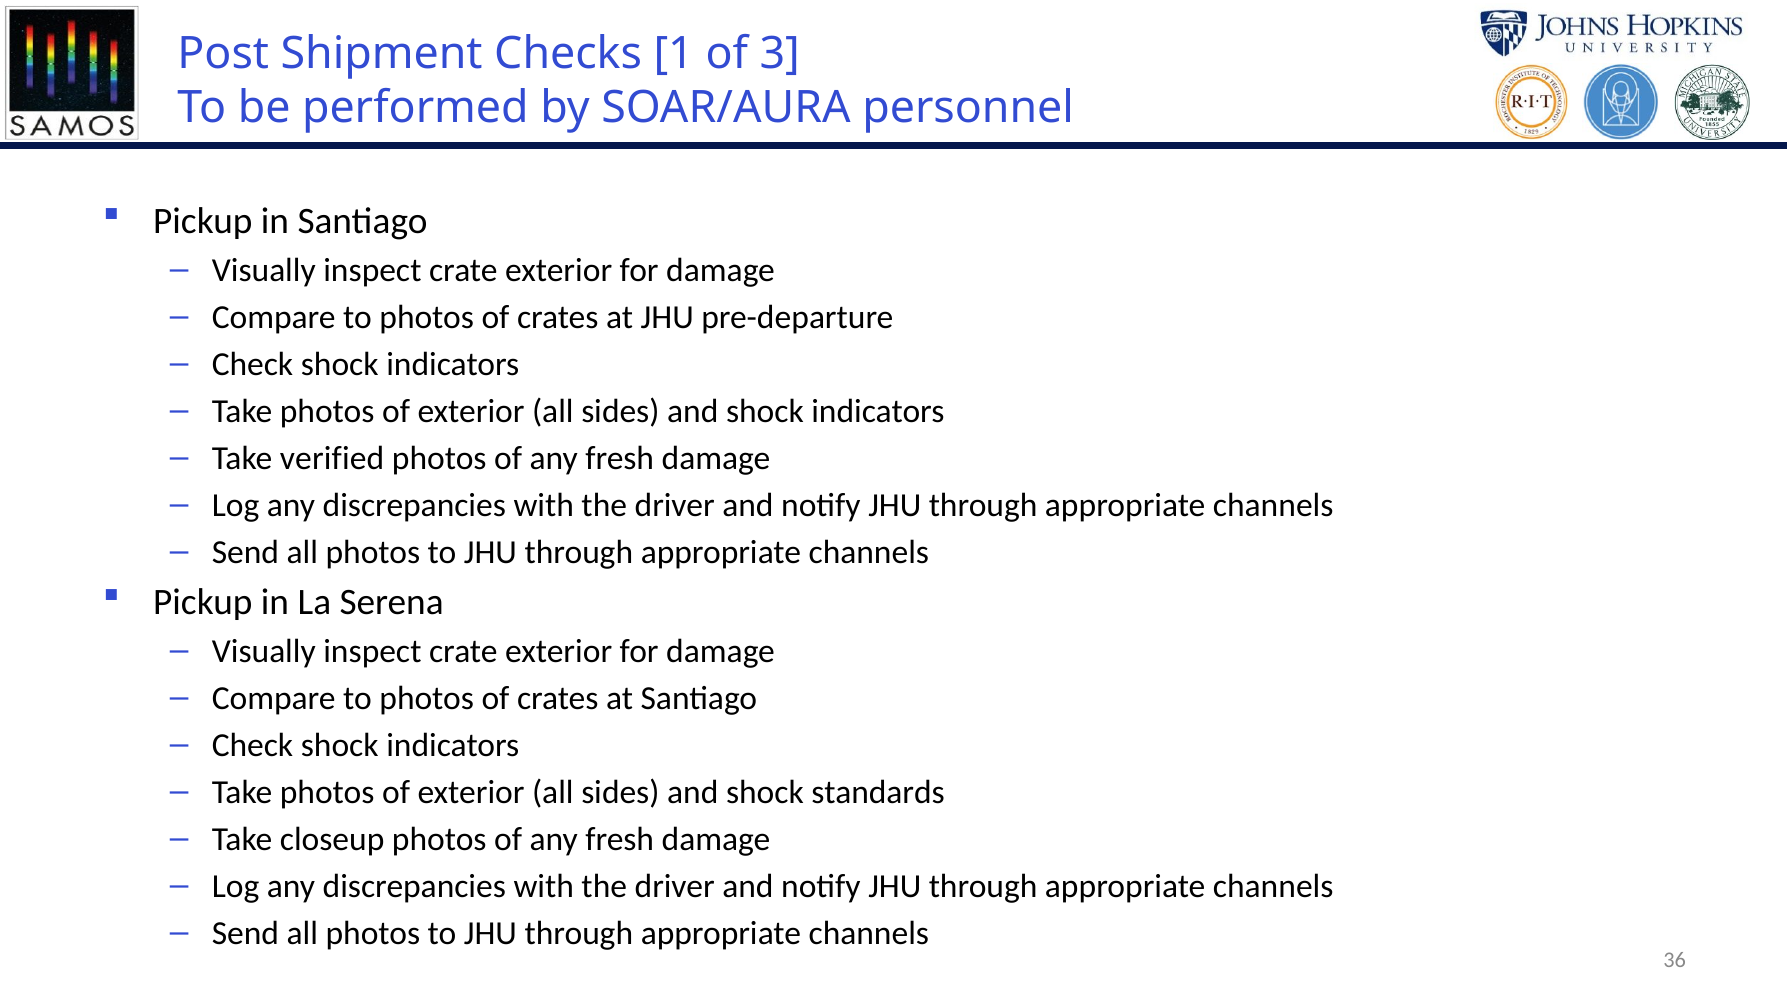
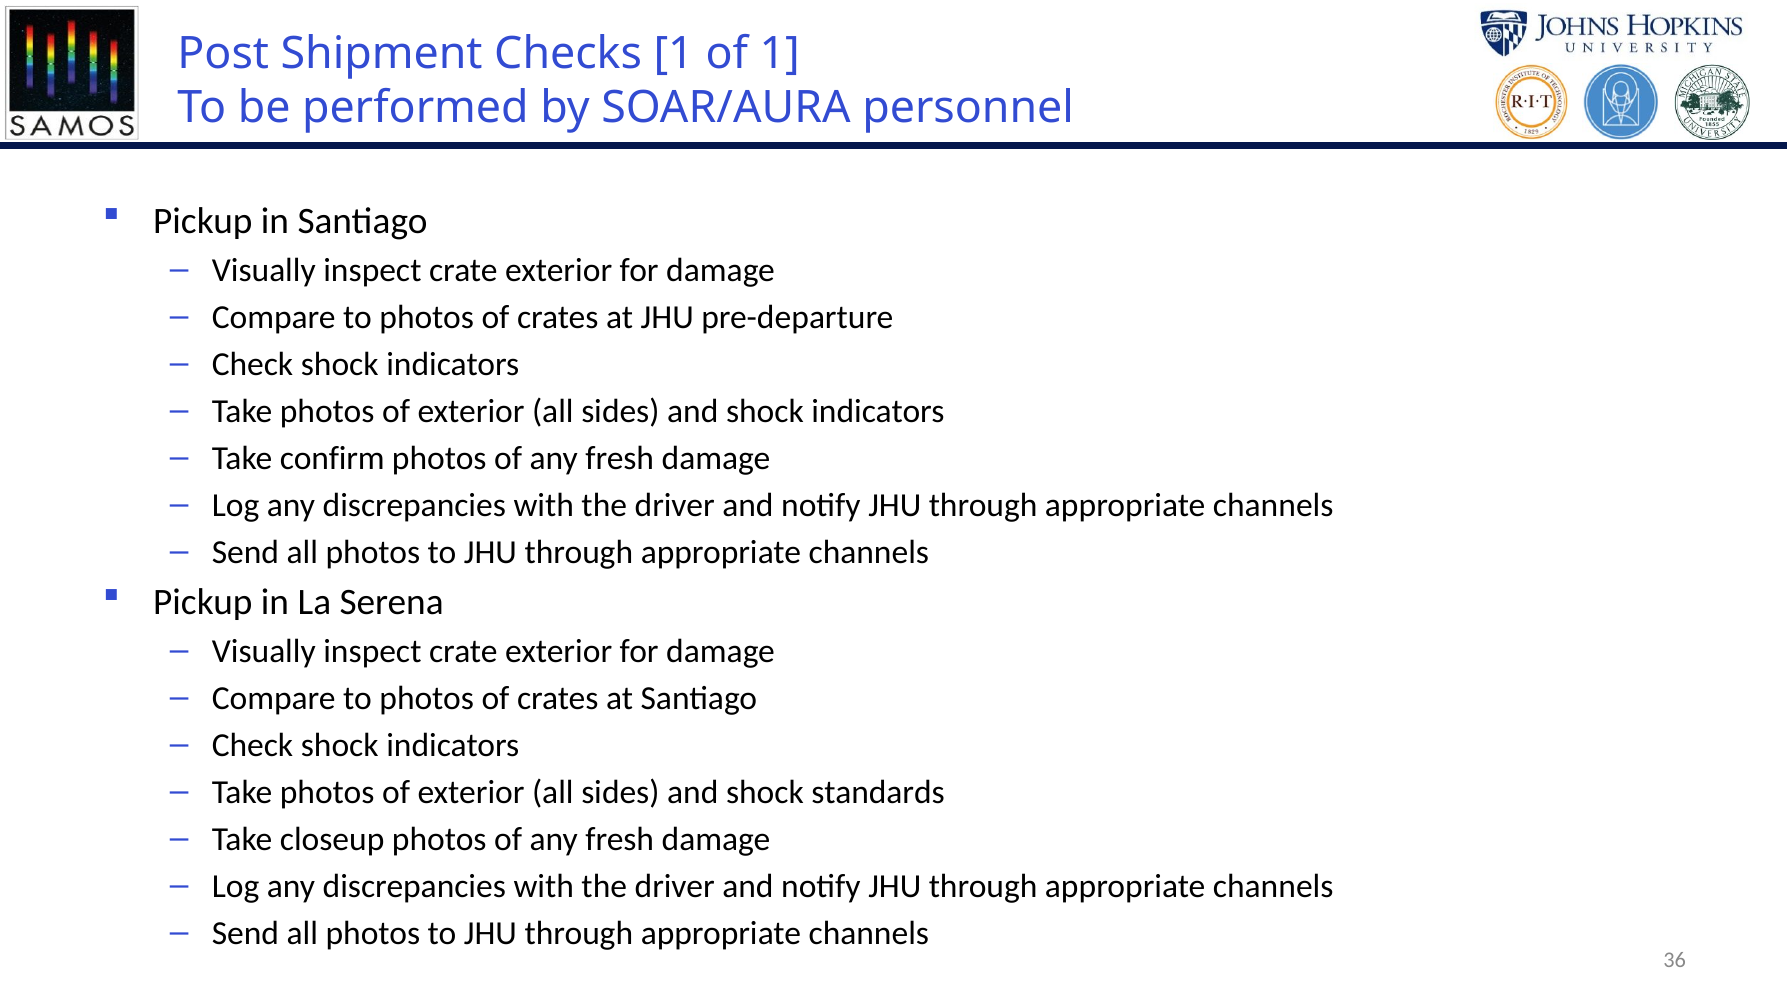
of 3: 3 -> 1 (780, 54)
verified: verified -> confirm (332, 459)
